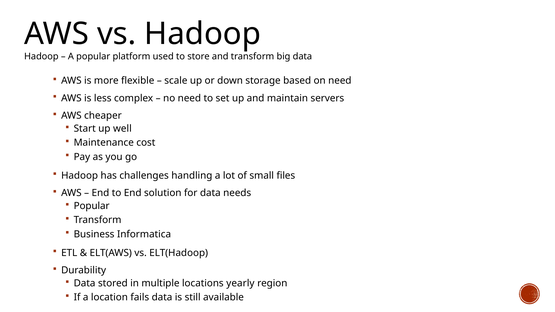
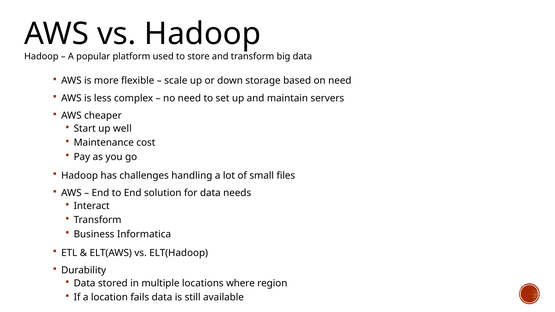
Popular: Popular -> Interact (92, 206)
yearly: yearly -> where (240, 283)
